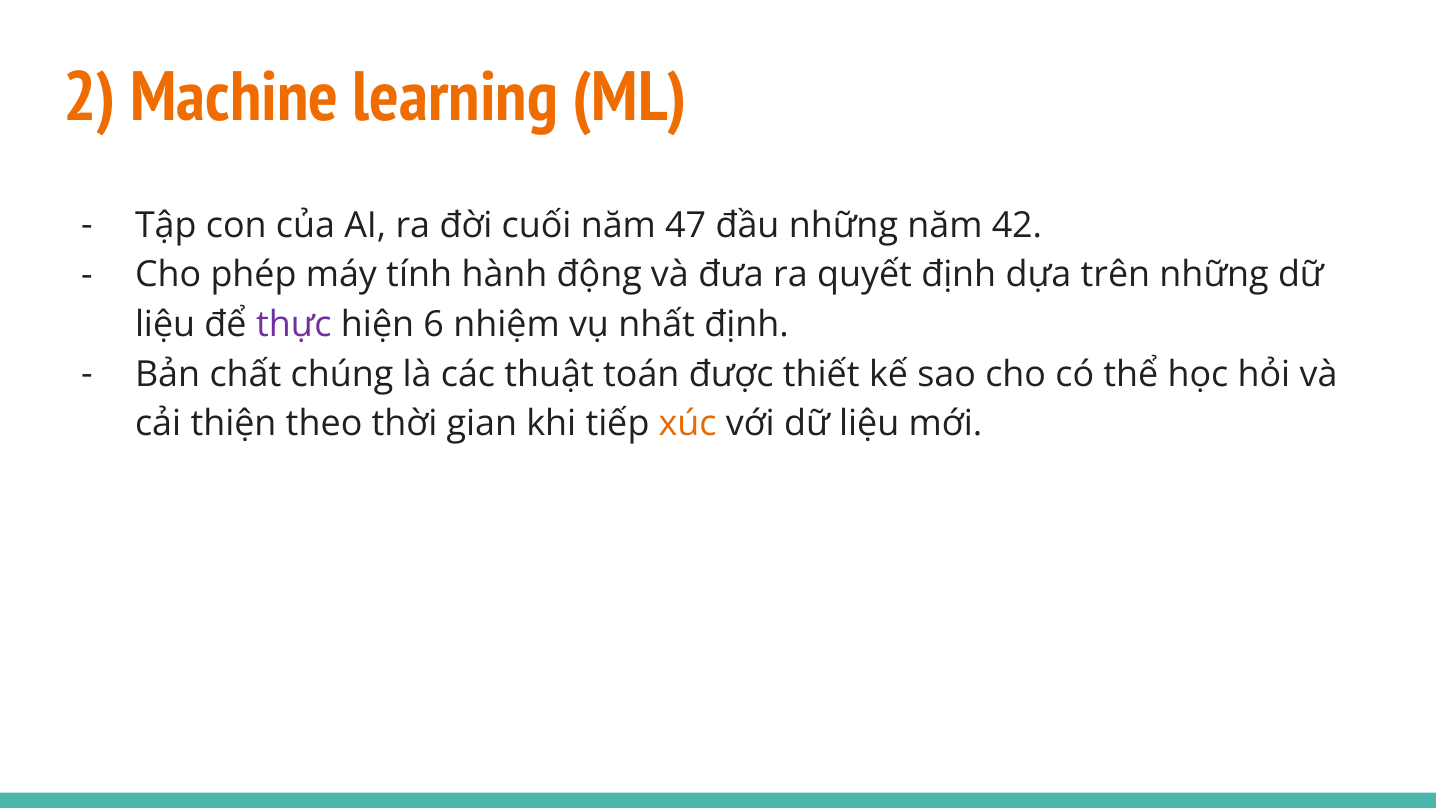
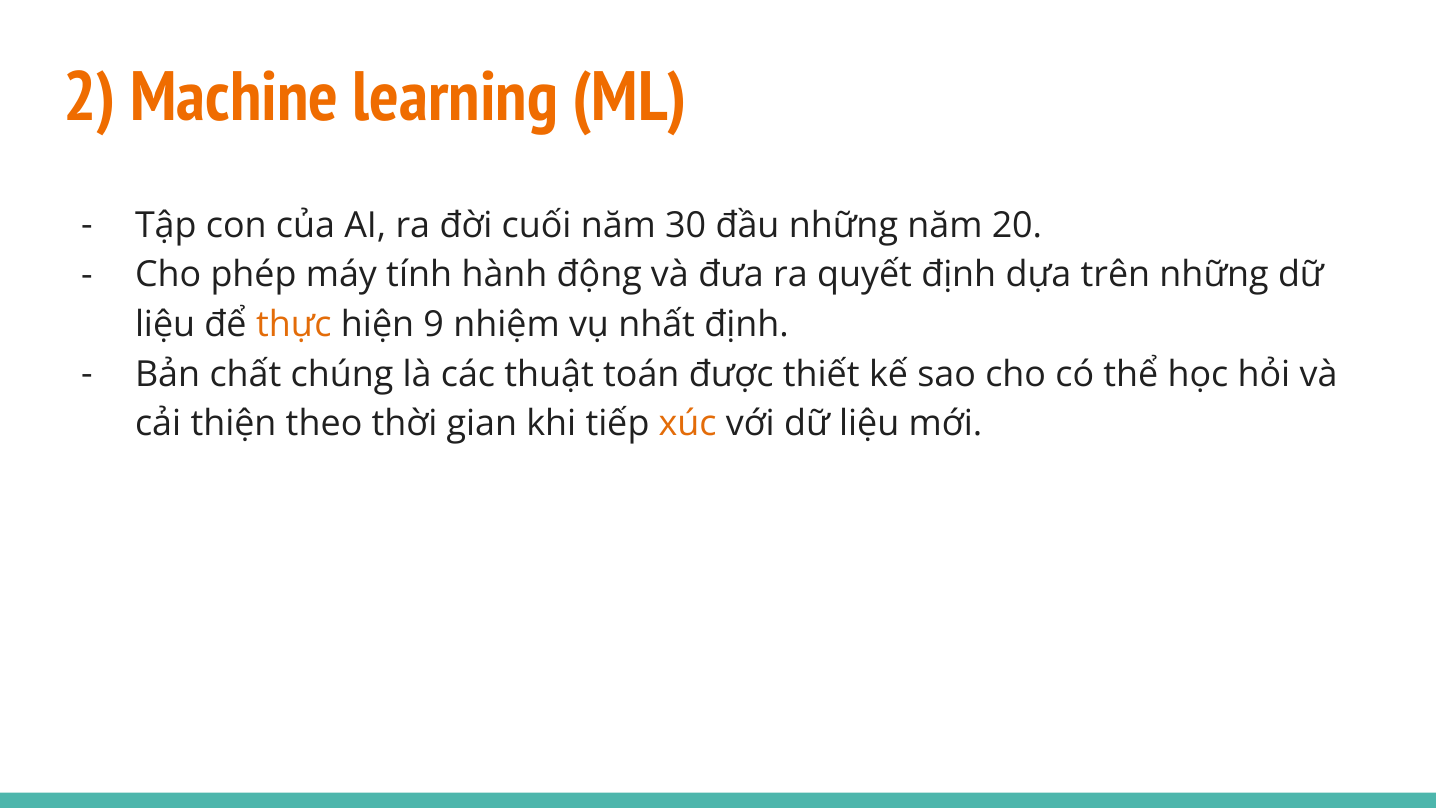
47: 47 -> 30 (686, 225)
42: 42 -> 20 (1017, 225)
thực colour: purple -> orange (294, 325)
6: 6 -> 9 (434, 325)
